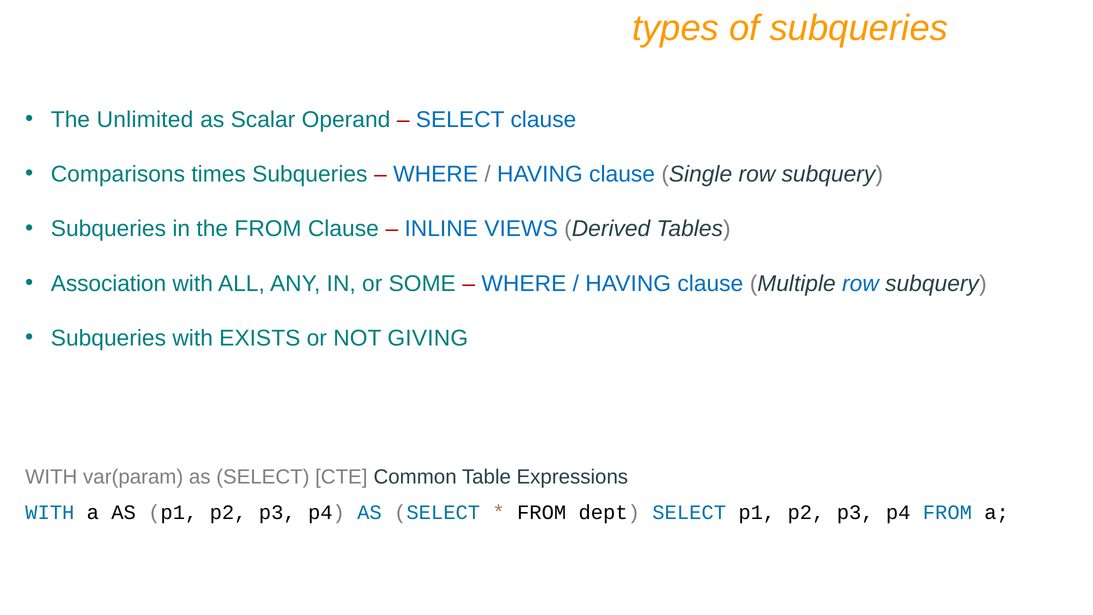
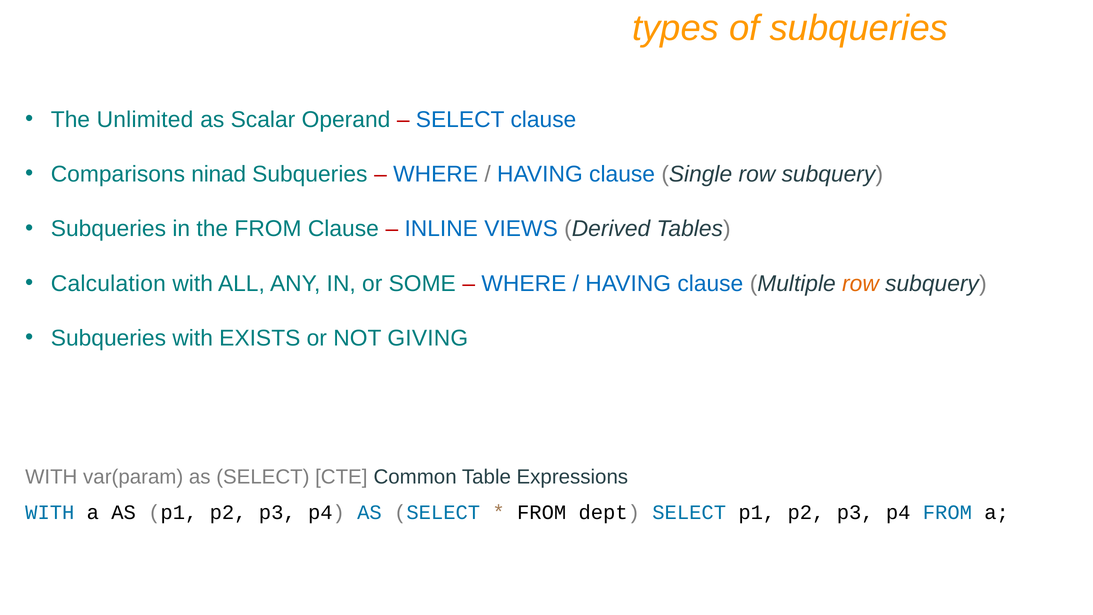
times: times -> ninad (219, 174)
Association: Association -> Calculation (108, 283)
row colour: blue -> orange (860, 283)
